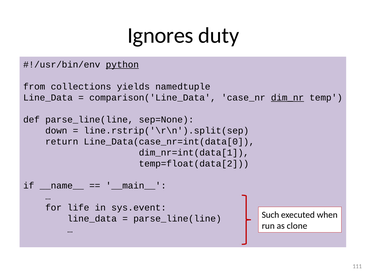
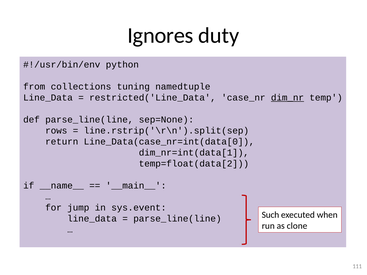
python underline: present -> none (122, 65)
yields: yields -> tuning (133, 87)
comparison('Line_Data: comparison('Line_Data -> restricted('Line_Data (153, 98)
down: down -> rows (56, 131)
life: life -> jump (78, 208)
